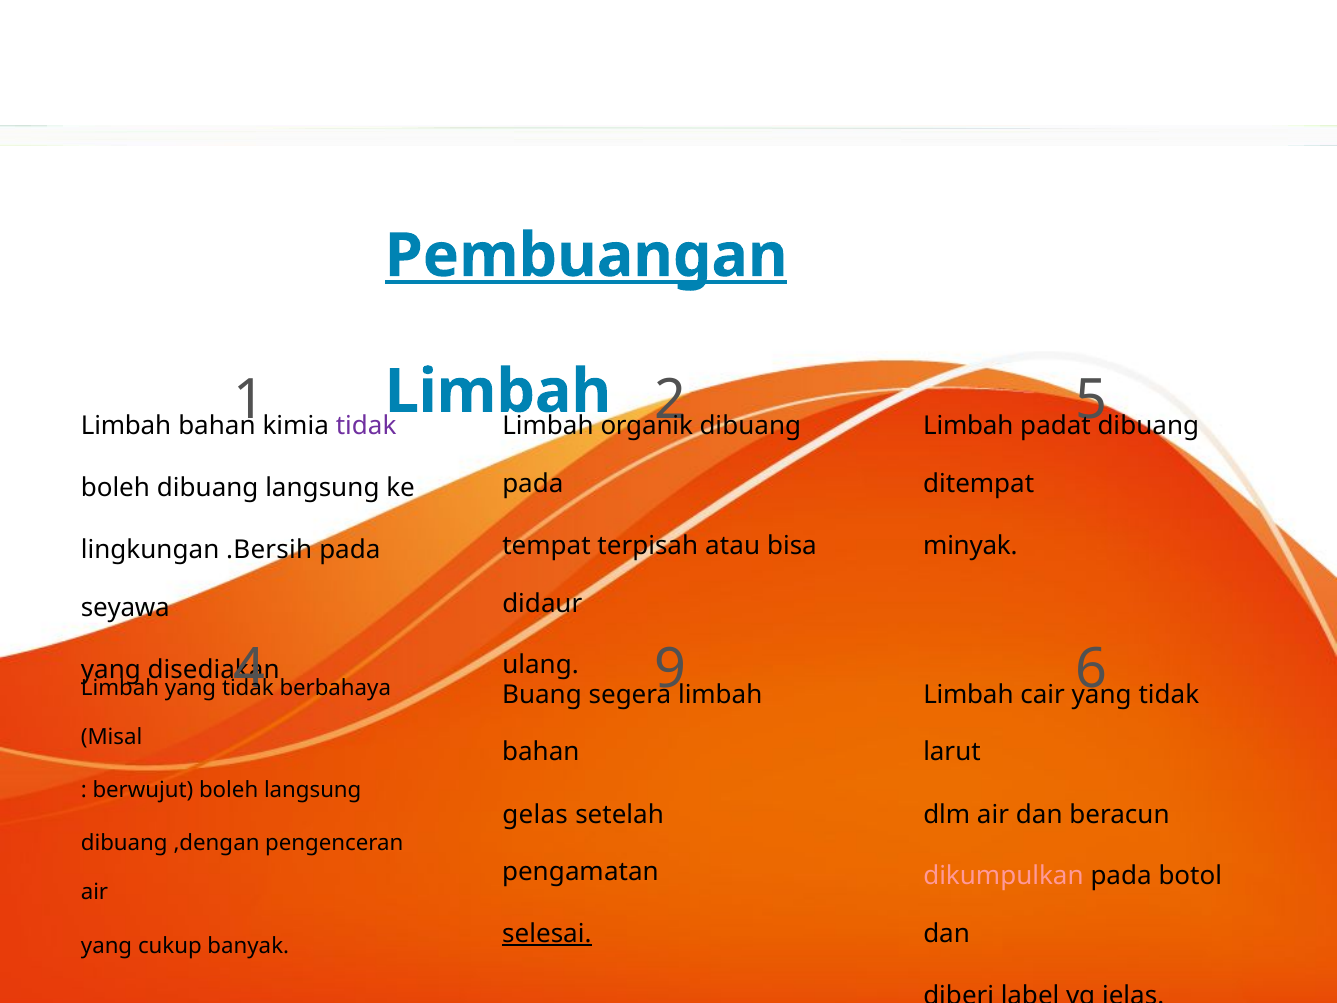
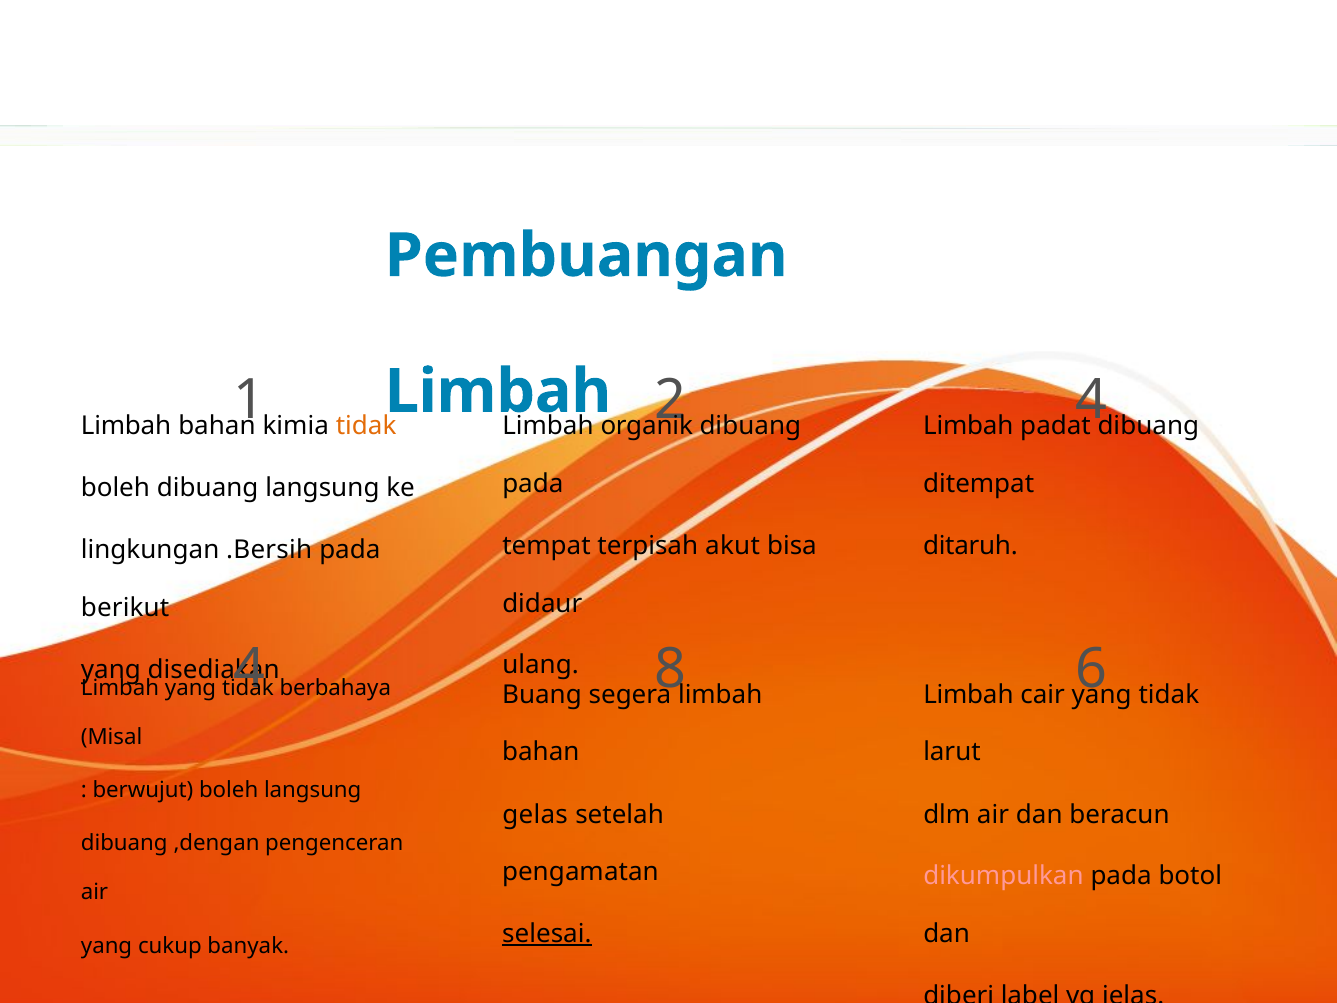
Pembuangan underline: present -> none (586, 256)
5: 5 -> 4 (1091, 400)
tidak colour: purple -> orange (366, 426)
atau: atau -> akut (733, 546)
minyak: minyak -> ditaruh (970, 546)
seyawa: seyawa -> berikut (125, 607)
9: 9 -> 8 (671, 669)
